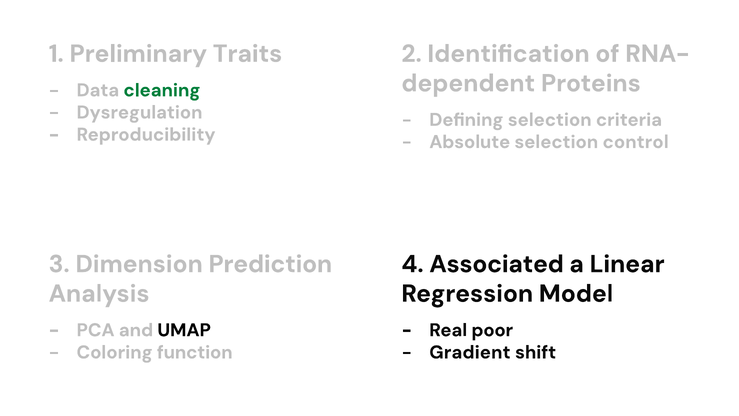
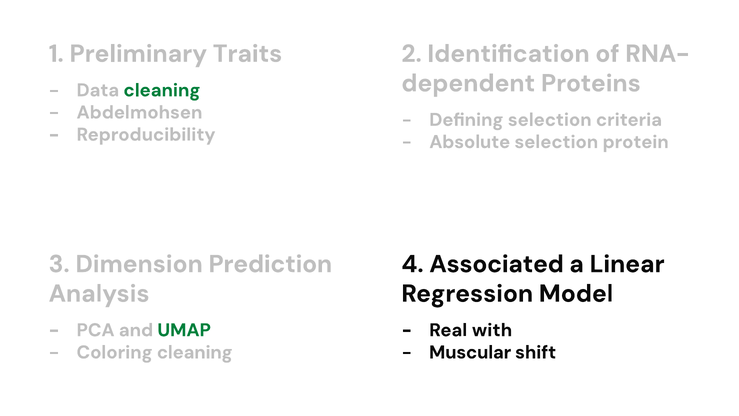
Dysregulation: Dysregulation -> Abdelmohsen (139, 112)
control: control -> protein (636, 142)
UMAP colour: black -> green (184, 330)
poor: poor -> with (492, 330)
Coloring function: function -> cleaning (195, 352)
Gradient: Gradient -> Muscular (470, 352)
